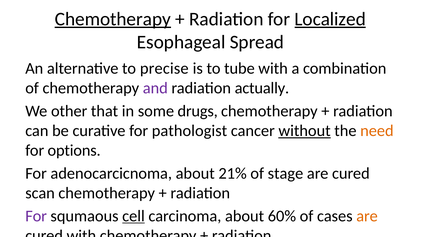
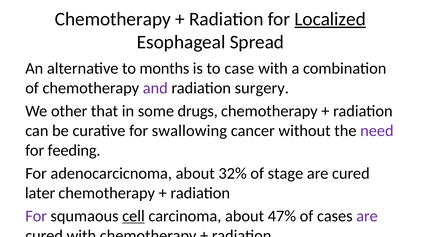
Chemotherapy underline: present -> none (113, 19)
precise: precise -> months (164, 68)
tube: tube -> case (239, 68)
actually: actually -> surgery (262, 88)
pathologist: pathologist -> swallowing (189, 131)
without underline: present -> none (305, 131)
need colour: orange -> purple (377, 131)
options: options -> feeding (74, 150)
21%: 21% -> 32% (233, 173)
scan: scan -> later (40, 193)
60%: 60% -> 47% (282, 216)
are colour: orange -> purple (367, 216)
